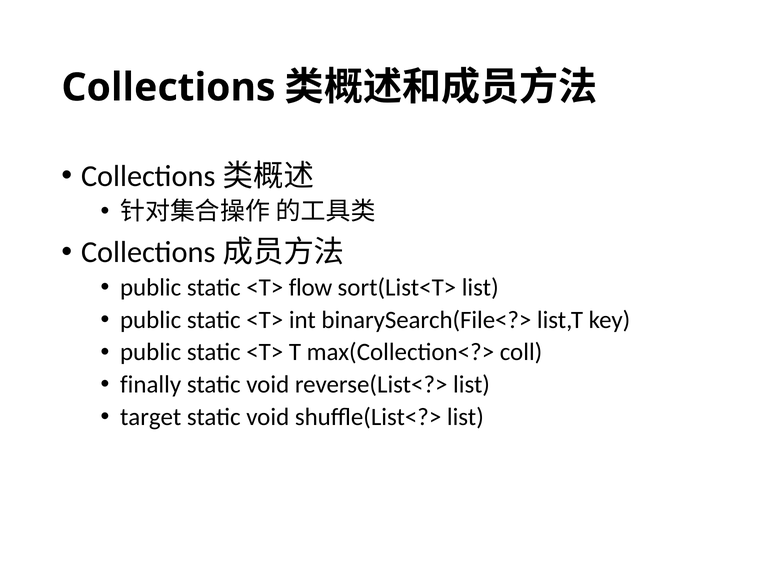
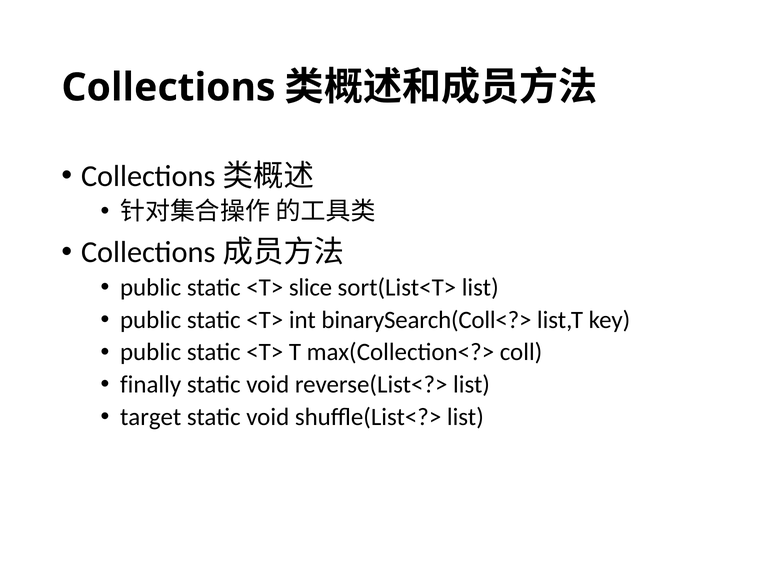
flow: flow -> slice (311, 287)
binarySearch(File<?>: binarySearch(File<?> -> binarySearch(Coll<?> (426, 320)
